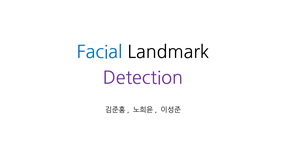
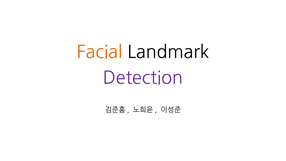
Facial colour: blue -> orange (100, 52)
